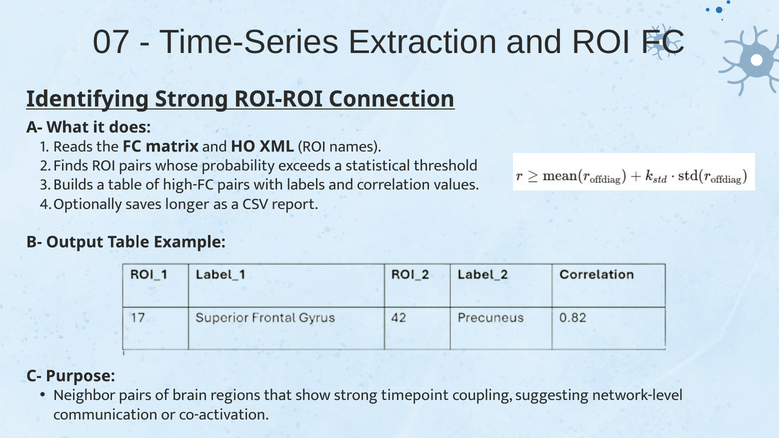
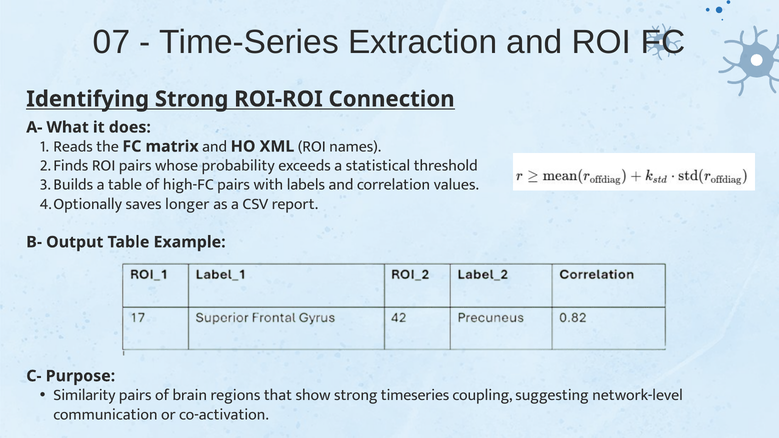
Neighbor: Neighbor -> Similarity (84, 395)
timepoint: timepoint -> timeseries (415, 395)
